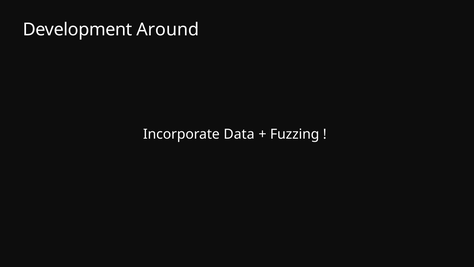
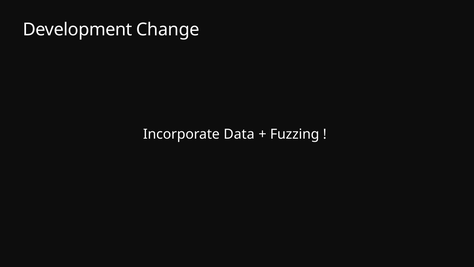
Around: Around -> Change (168, 30)
